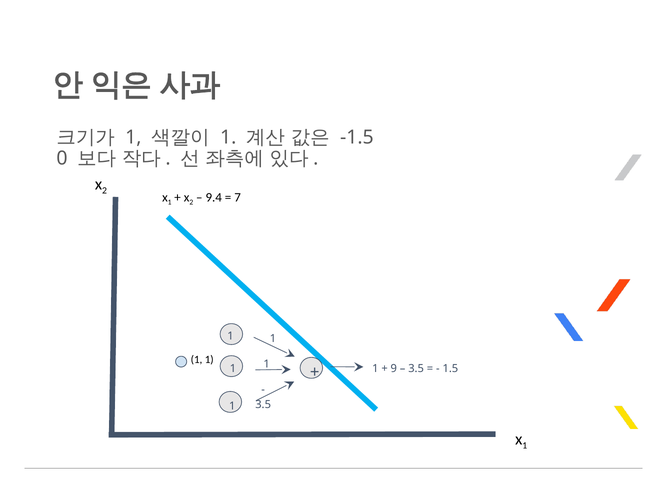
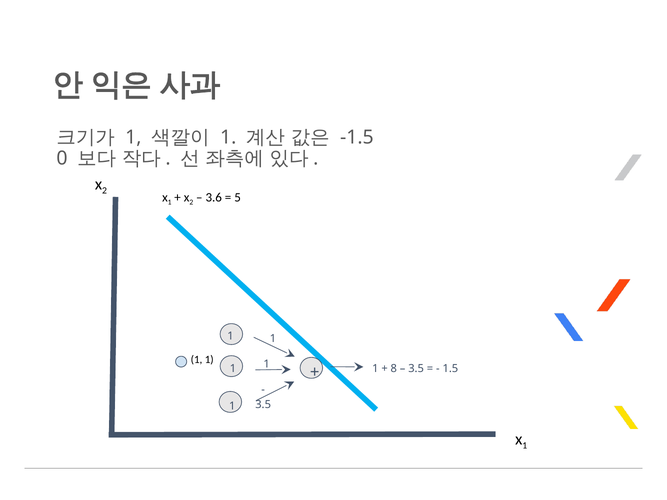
9.4: 9.4 -> 3.6 (214, 197)
7: 7 -> 5 (238, 197)
9: 9 -> 8 (394, 369)
